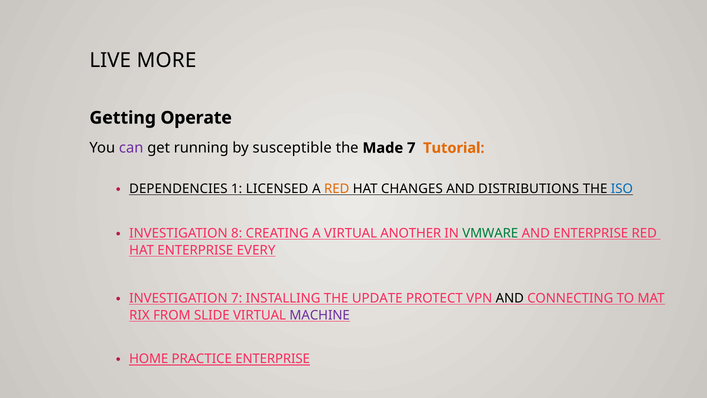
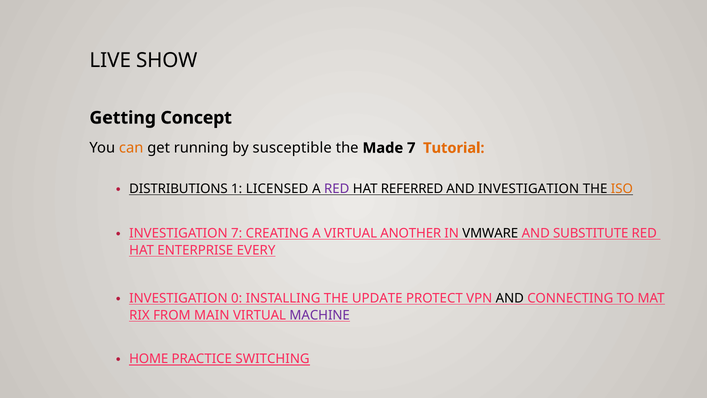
MORE: MORE -> SHOW (167, 60)
Operate: Operate -> Concept (196, 118)
can colour: purple -> orange (131, 148)
DEPENDENCIES: DEPENDENCIES -> DISTRIBUTIONS (178, 189)
RED colour: orange -> purple (337, 189)
CHANGES: CHANGES -> REFERRED (412, 189)
AND DISTRIBUTIONS: DISTRIBUTIONS -> INVESTIGATION (529, 189)
ISO colour: blue -> orange (622, 189)
INVESTIGATION 8: 8 -> 7 (237, 233)
VMWARE colour: green -> black (490, 233)
AND ENTERPRISE: ENTERPRISE -> SUBSTITUTE (591, 233)
INVESTIGATION 7: 7 -> 0 (237, 298)
SLIDE: SLIDE -> MAIN (212, 315)
PRACTICE ENTERPRISE: ENTERPRISE -> SWITCHING (273, 359)
